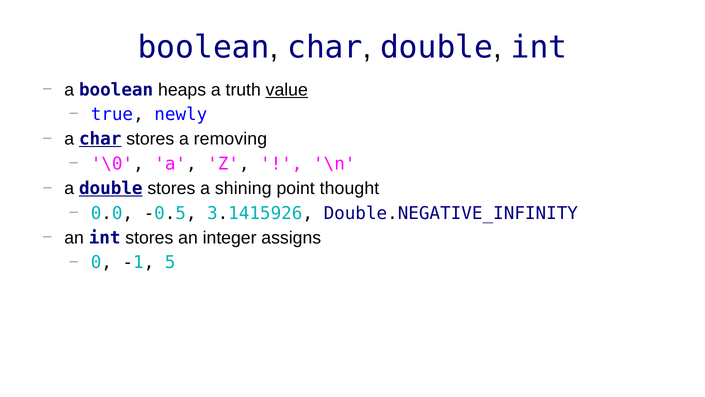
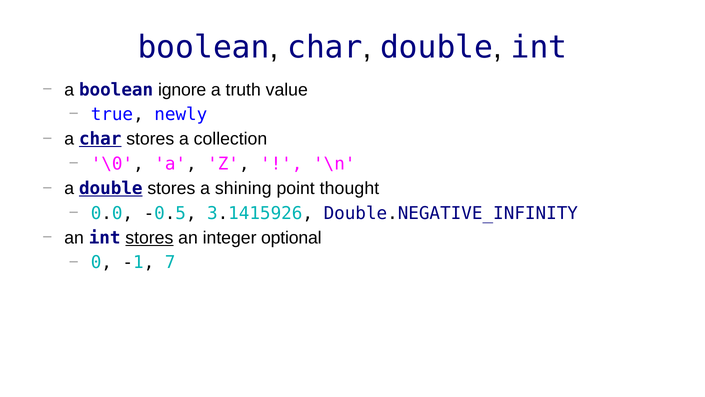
heaps: heaps -> ignore (182, 90)
value underline: present -> none (287, 90)
removing: removing -> collection (230, 139)
stores underline: none -> present (149, 238)
assigns: assigns -> optional (291, 238)
5: 5 -> 7 (170, 262)
